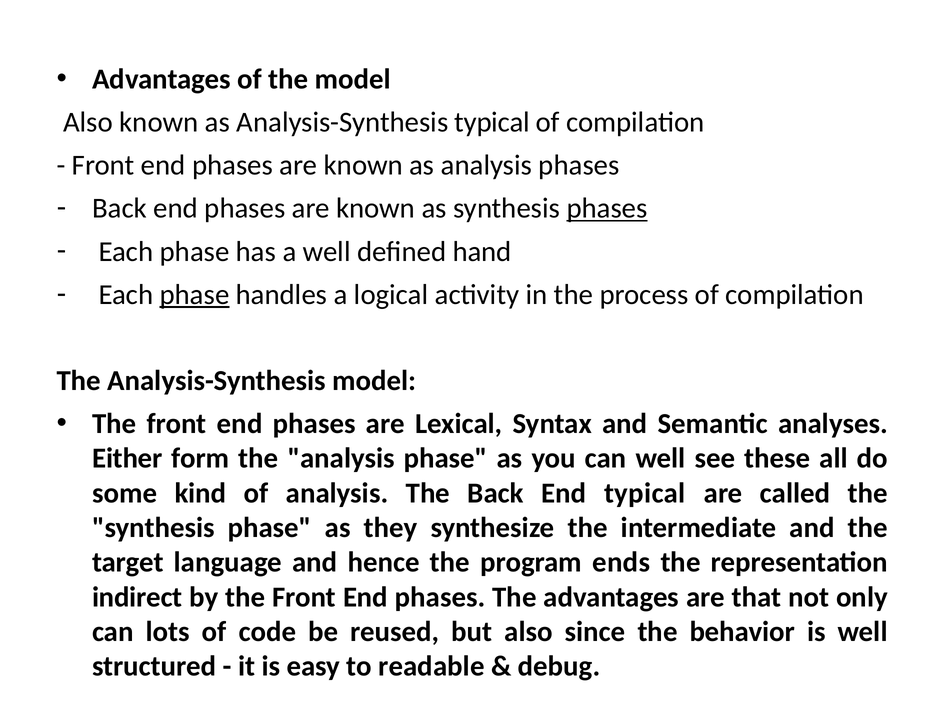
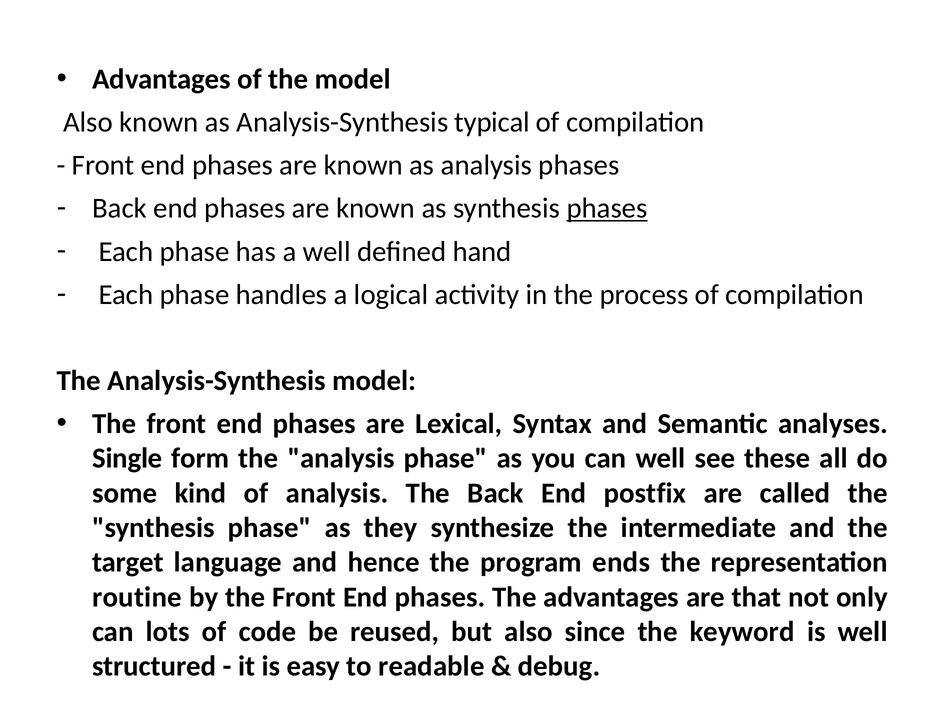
phase underline: present -> none (195, 294)
Either: Either -> Single (127, 458)
End typical: typical -> postfix (645, 493)
indirect: indirect -> routine (137, 597)
behavior: behavior -> keyword (742, 631)
